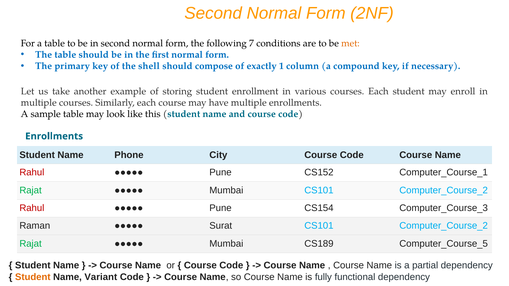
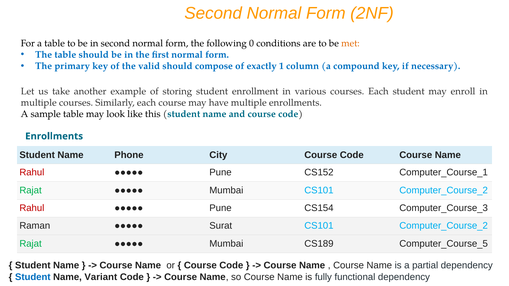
7: 7 -> 0 (252, 43)
shell: shell -> valid (149, 66)
Student colour: orange -> blue (33, 277)
